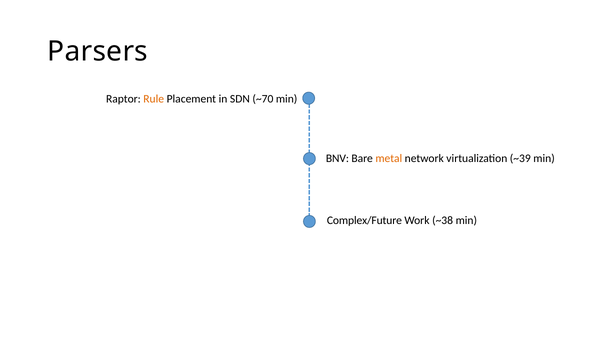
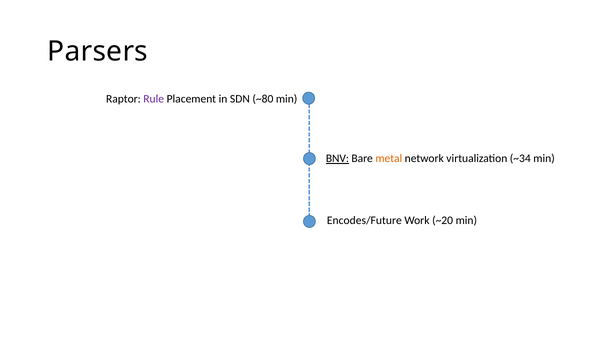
Rule colour: orange -> purple (154, 99)
~70: ~70 -> ~80 (263, 99)
BNV underline: none -> present (337, 159)
~39: ~39 -> ~34 (520, 159)
Complex/Future: Complex/Future -> Encodes/Future (364, 220)
~38: ~38 -> ~20 (443, 220)
